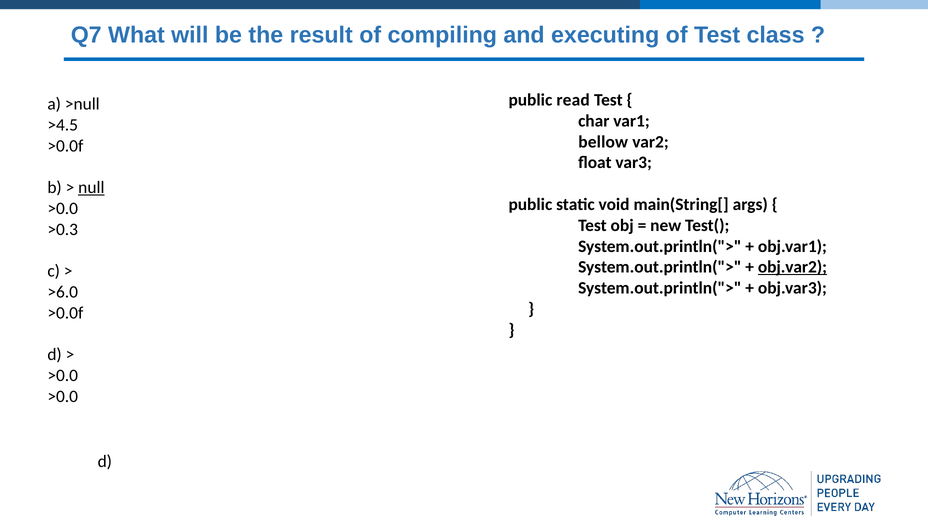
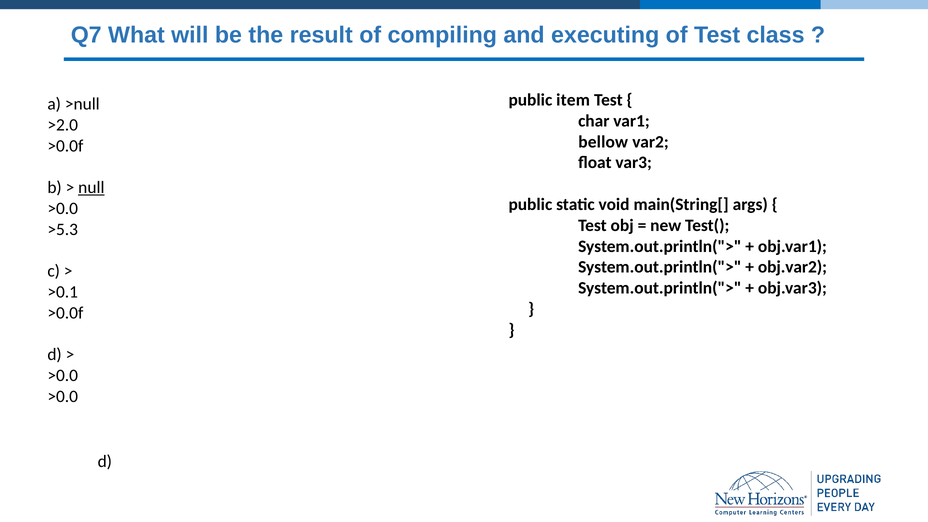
read: read -> item (573, 100)
>4.5: >4.5 -> >2.0 (63, 125)
>0.3: >0.3 -> >5.3 (63, 229)
obj.var2 underline: present -> none (792, 267)
>6.0: >6.0 -> >0.1 (63, 292)
